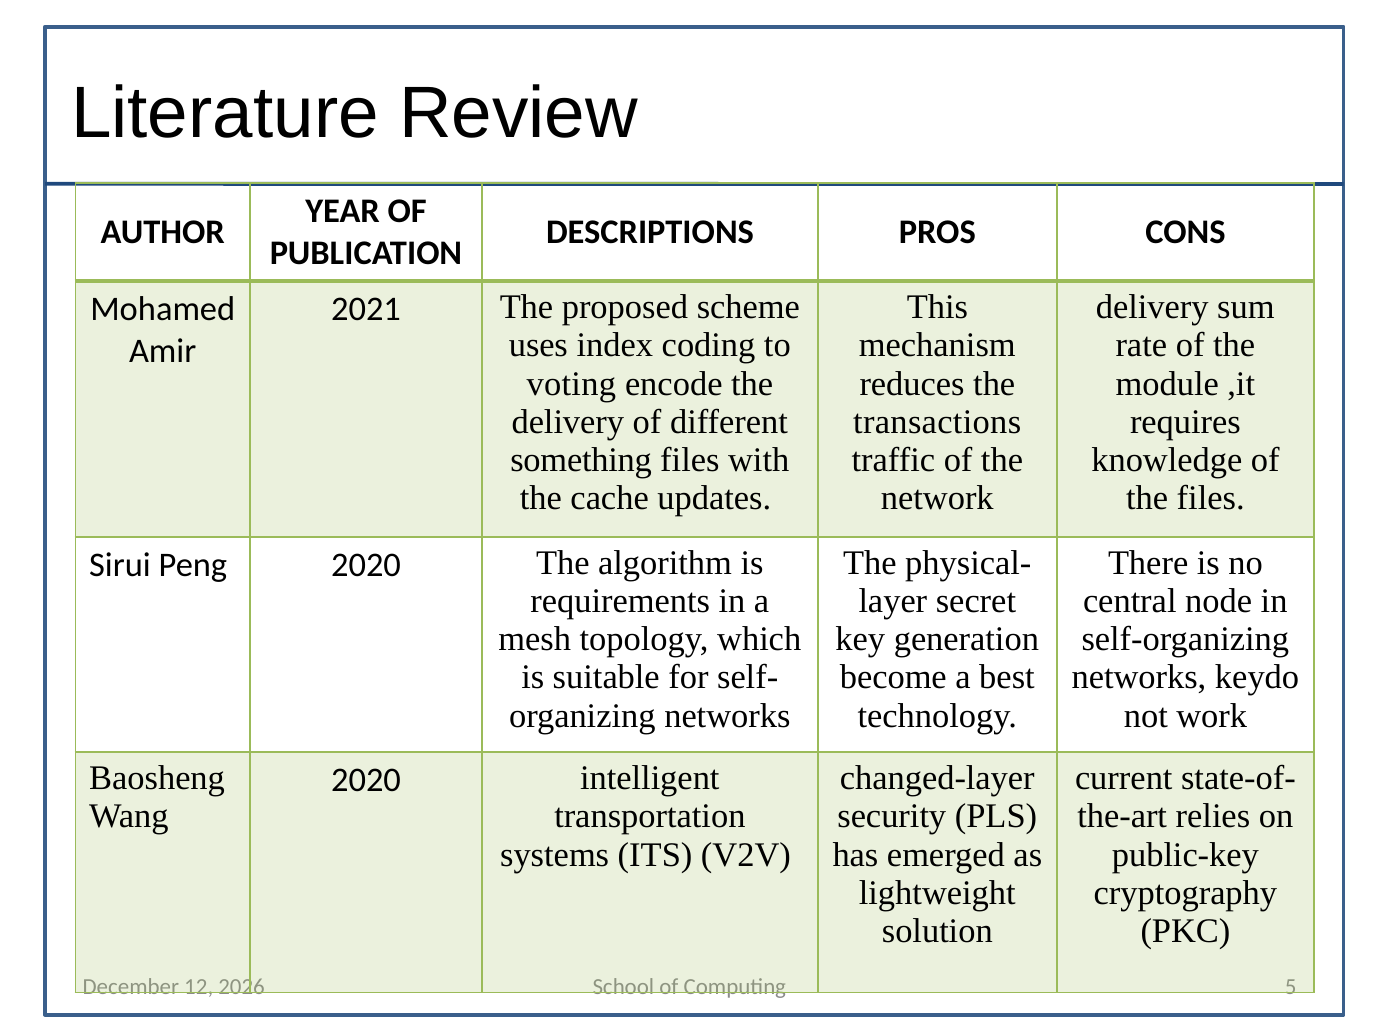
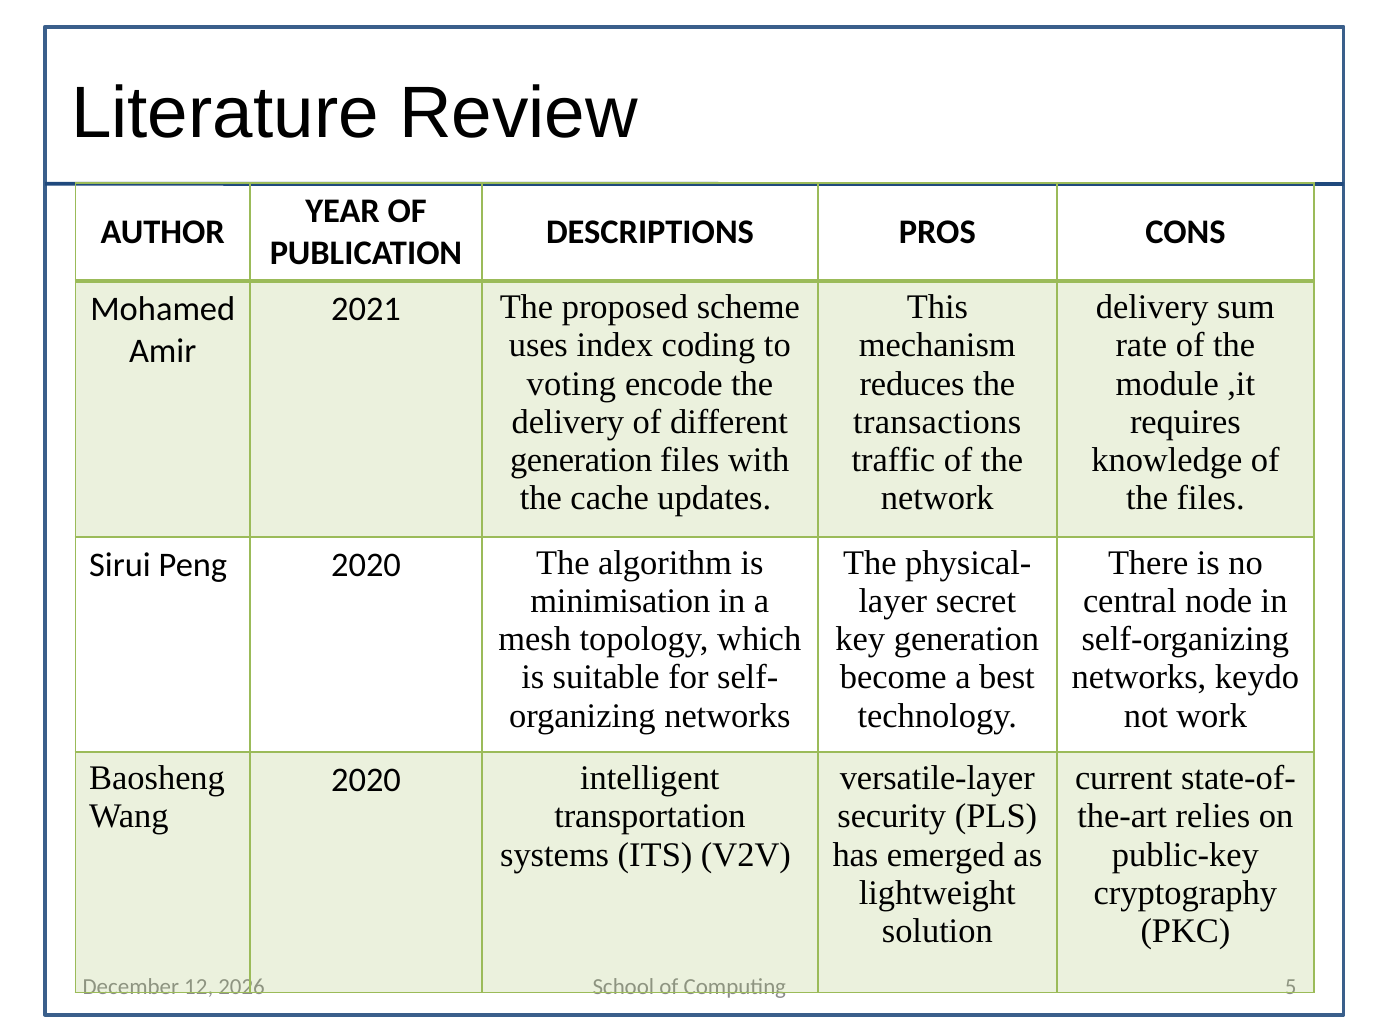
something: something -> generation (581, 460)
requirements: requirements -> minimisation (620, 601)
changed-layer: changed-layer -> versatile-layer (937, 779)
